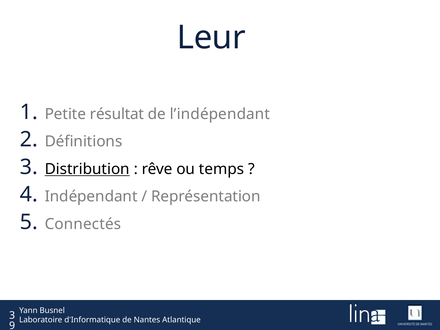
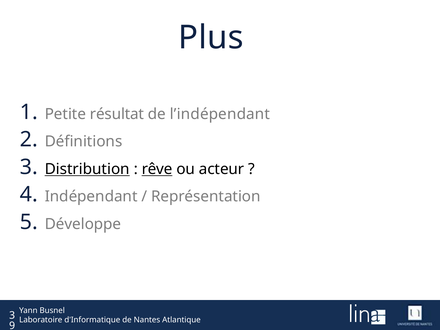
Leur: Leur -> Plus (211, 38)
rêve underline: none -> present (157, 169)
temps: temps -> acteur (222, 169)
Connectés: Connectés -> Développe (83, 224)
